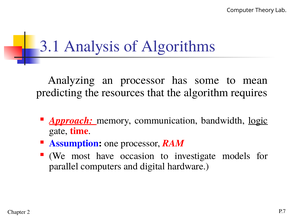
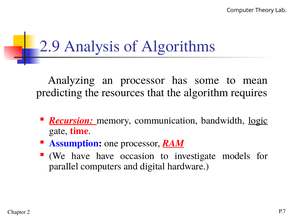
3.1: 3.1 -> 2.9 (50, 46)
Approach: Approach -> Recursion (71, 120)
RAM underline: none -> present (173, 143)
We most: most -> have (81, 156)
